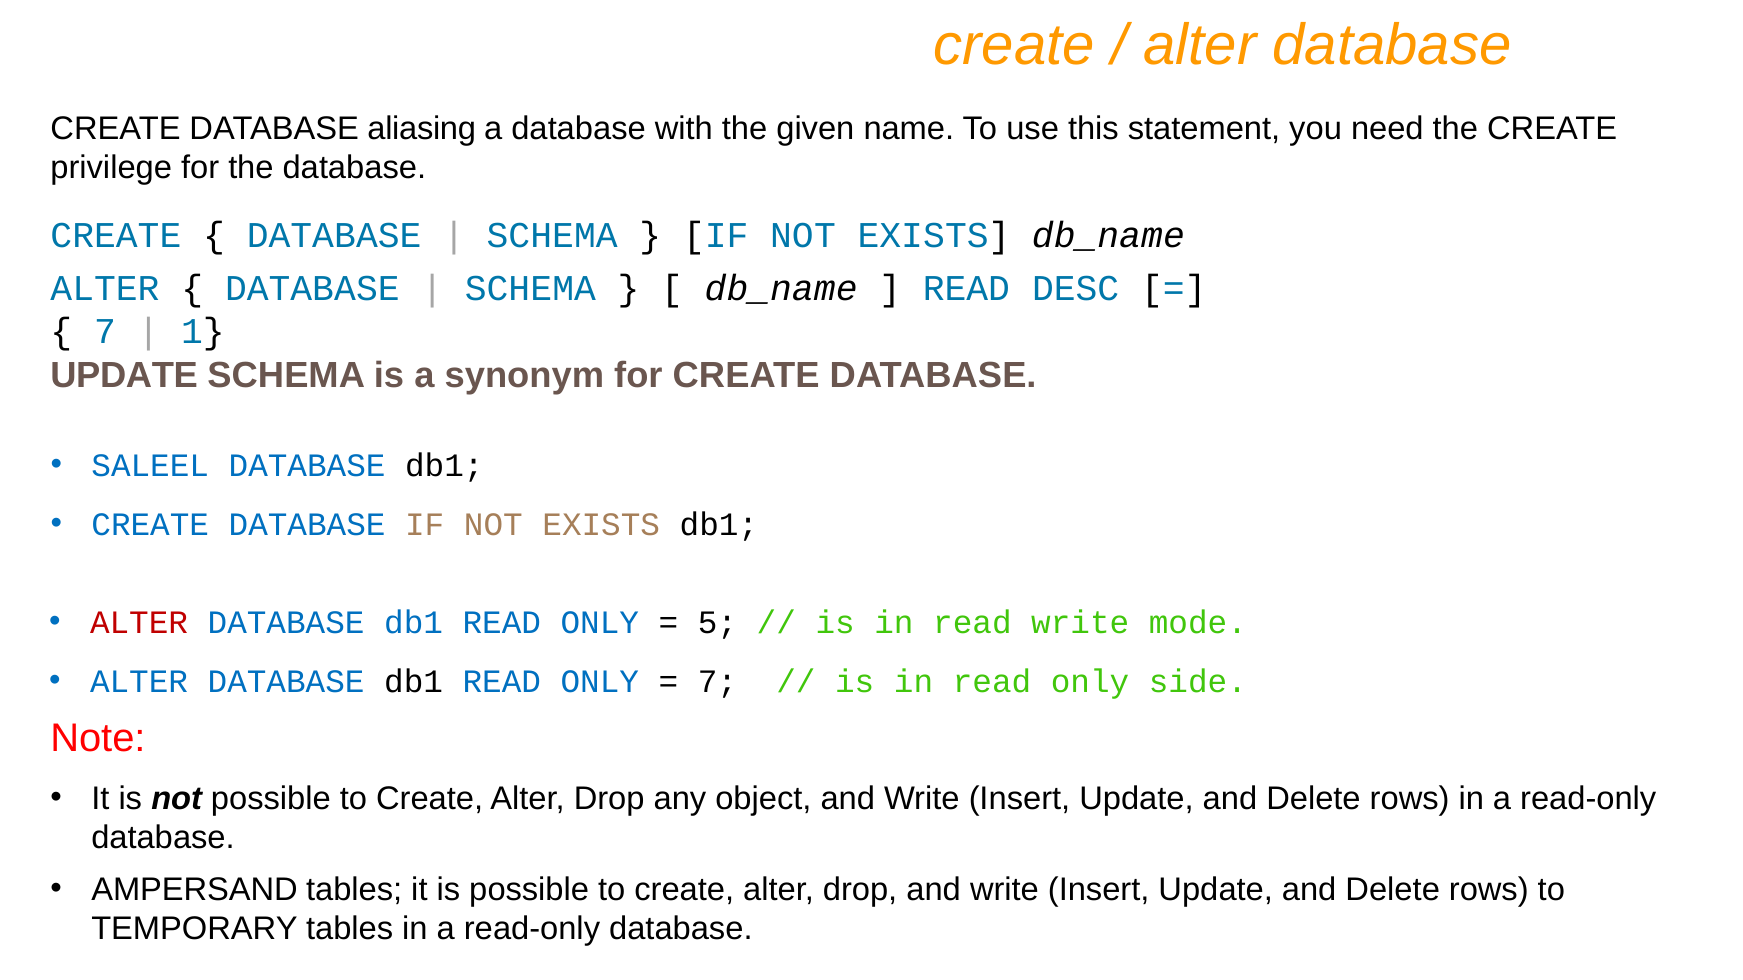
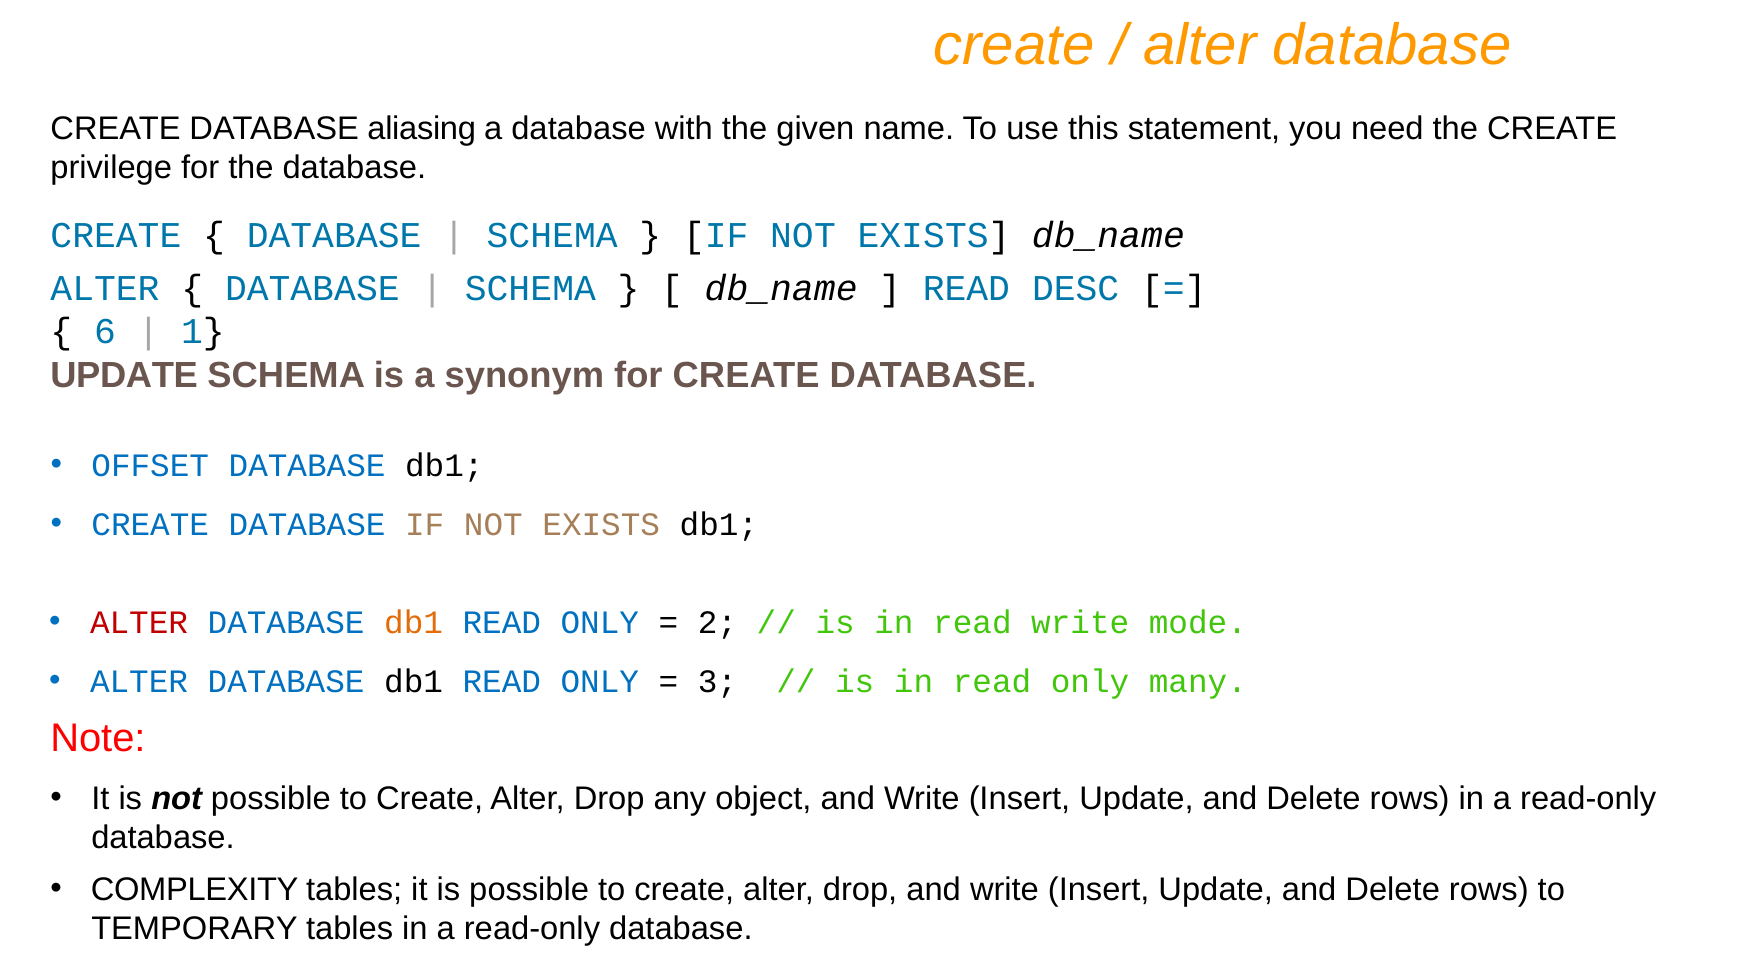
7: 7 -> 6 (105, 332)
SALEEL: SALEEL -> OFFSET (150, 466)
db1 colour: blue -> orange (414, 623)
5: 5 -> 2 (717, 623)
7: 7 -> 3 (717, 682)
side: side -> many (1198, 682)
AMPERSAND: AMPERSAND -> COMPLEXITY (195, 890)
